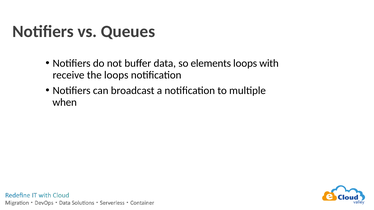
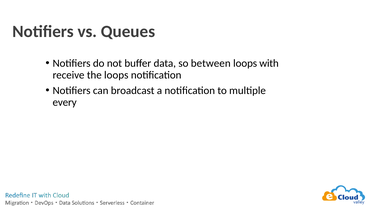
elements: elements -> between (211, 63)
when: when -> every (65, 103)
